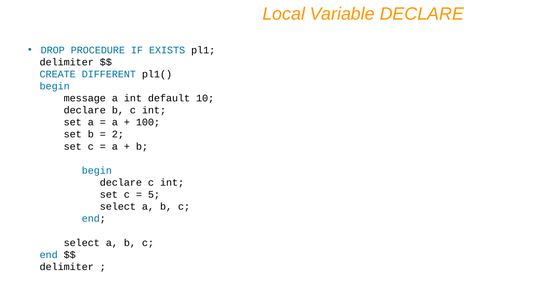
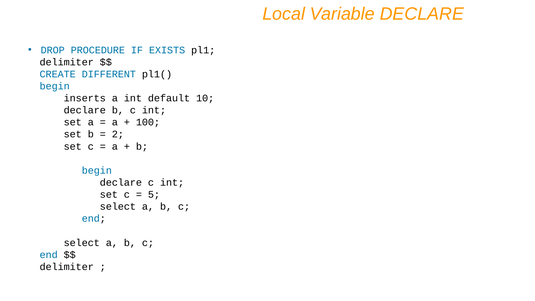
message: message -> inserts (85, 98)
